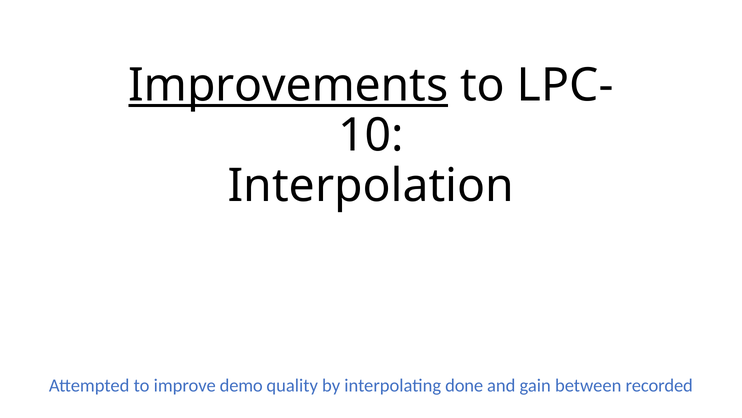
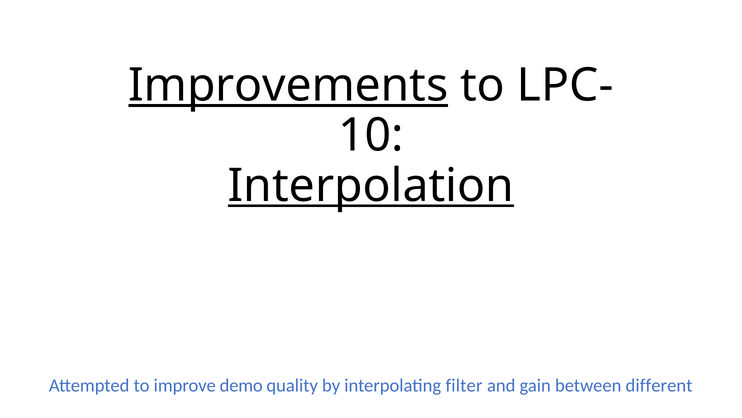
Interpolation underline: none -> present (371, 185)
done: done -> filter (464, 385)
recorded: recorded -> different (659, 385)
